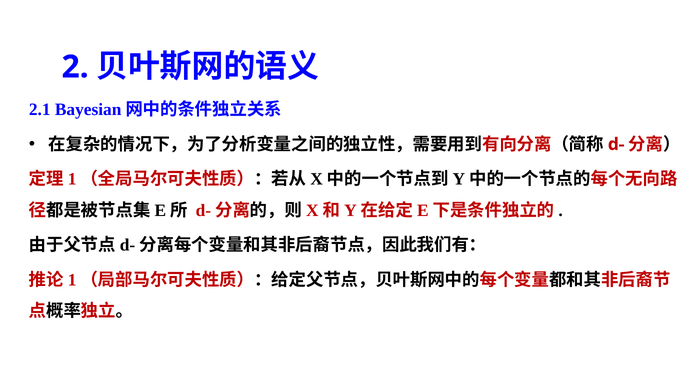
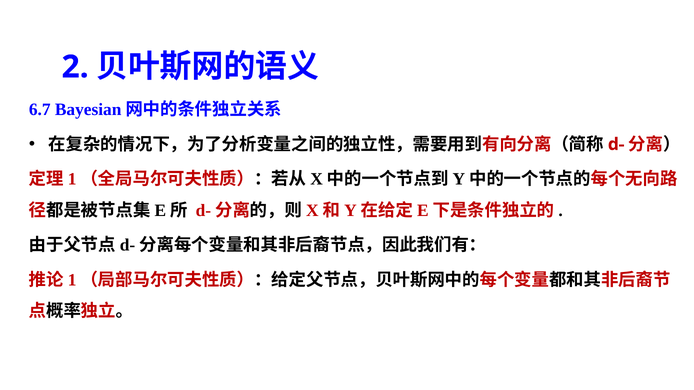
2.1: 2.1 -> 6.7 (40, 110)
